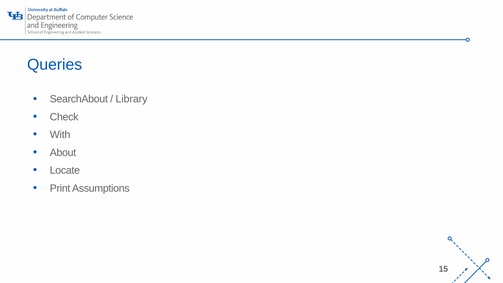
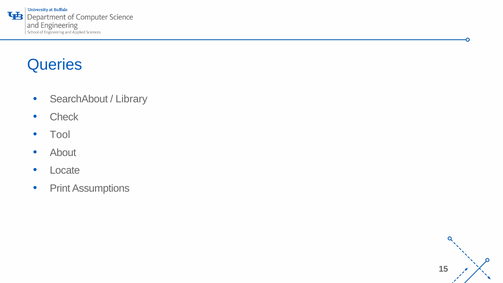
With: With -> Tool (60, 135)
